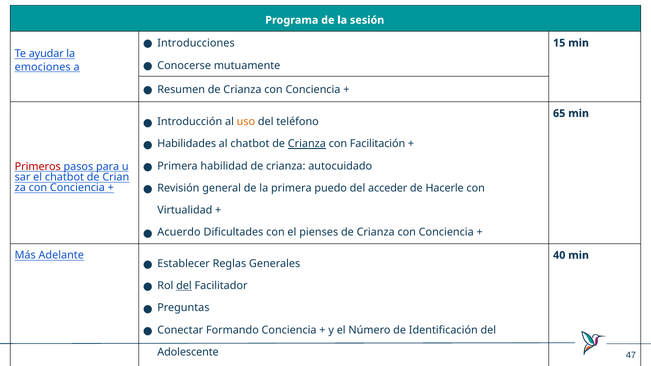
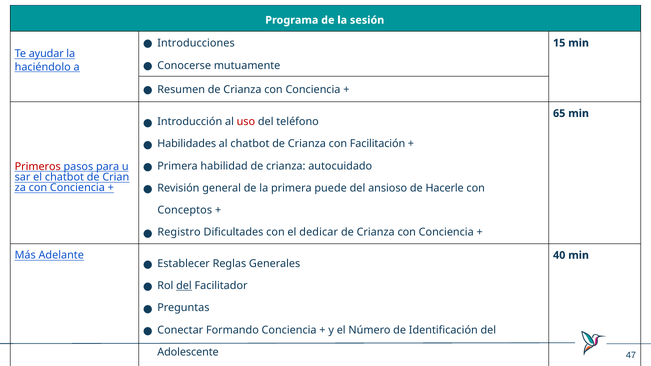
emociones: emociones -> haciéndolo (43, 67)
uso colour: orange -> red (246, 122)
Crianza underline: present -> none (307, 144)
puedo: puedo -> puede (331, 188)
acceder: acceder -> ansioso (388, 188)
Virtualidad: Virtualidad -> Conceptos (185, 210)
Acuerdo: Acuerdo -> Registro (179, 233)
pienses: pienses -> dedicar (319, 233)
